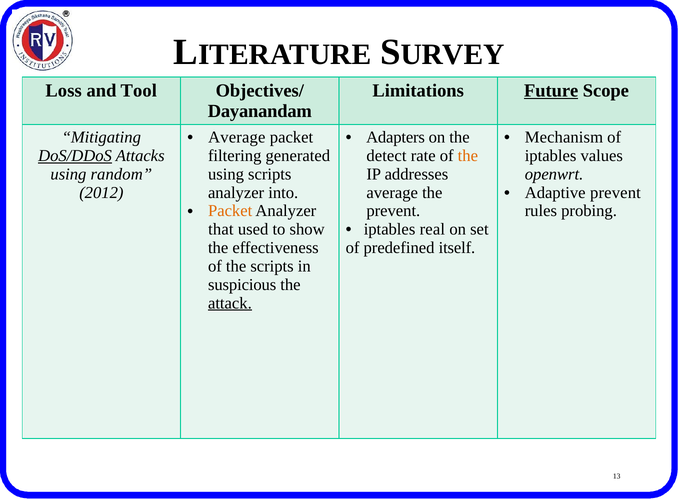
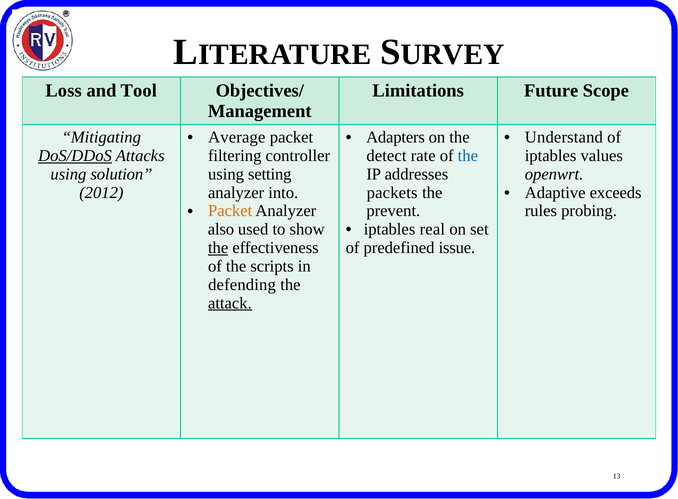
Future underline: present -> none (551, 91)
Dayanandam: Dayanandam -> Management (260, 111)
Mechanism: Mechanism -> Understand (564, 137)
generated: generated -> controller (298, 156)
the colour: orange -> blue (468, 156)
random: random -> solution (121, 174)
using scripts: scripts -> setting (270, 174)
average: average -> packets (392, 192)
Adaptive prevent: prevent -> exceeds (616, 192)
that: that -> also (221, 229)
the underline: none -> present (218, 248)
itself: itself -> issue (457, 248)
suspicious: suspicious -> defending (242, 284)
